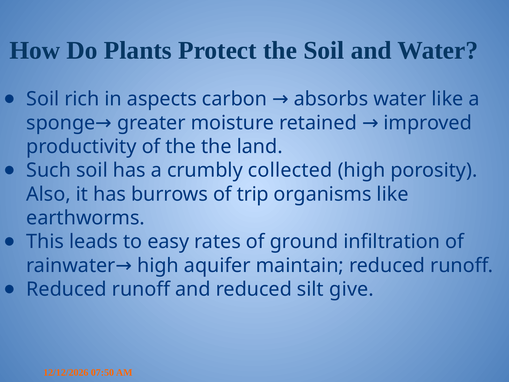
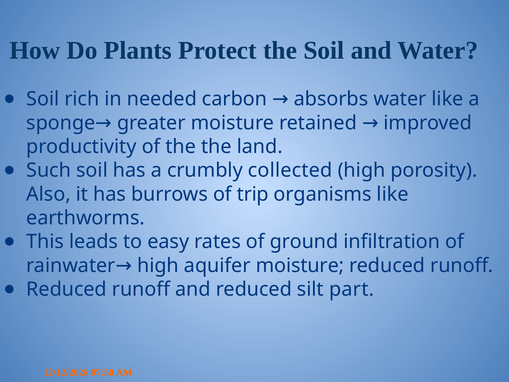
aspects: aspects -> needed (162, 99)
aquifer maintain: maintain -> moisture (300, 265)
give: give -> part (352, 289)
